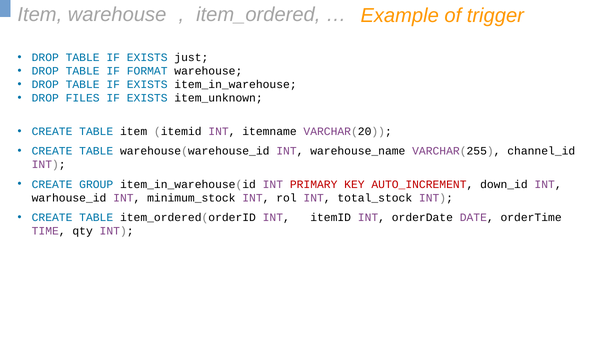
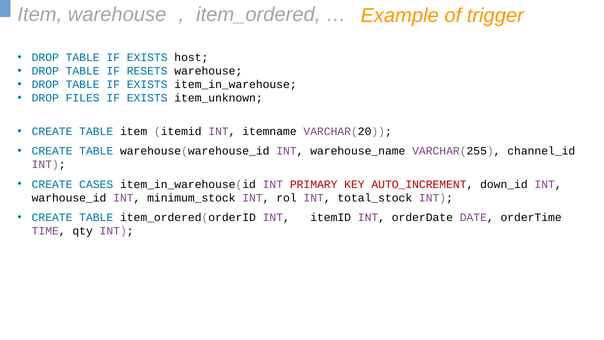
just: just -> host (191, 57)
FORMAT: FORMAT -> RESETS (147, 71)
GROUP: GROUP -> CASES (96, 184)
